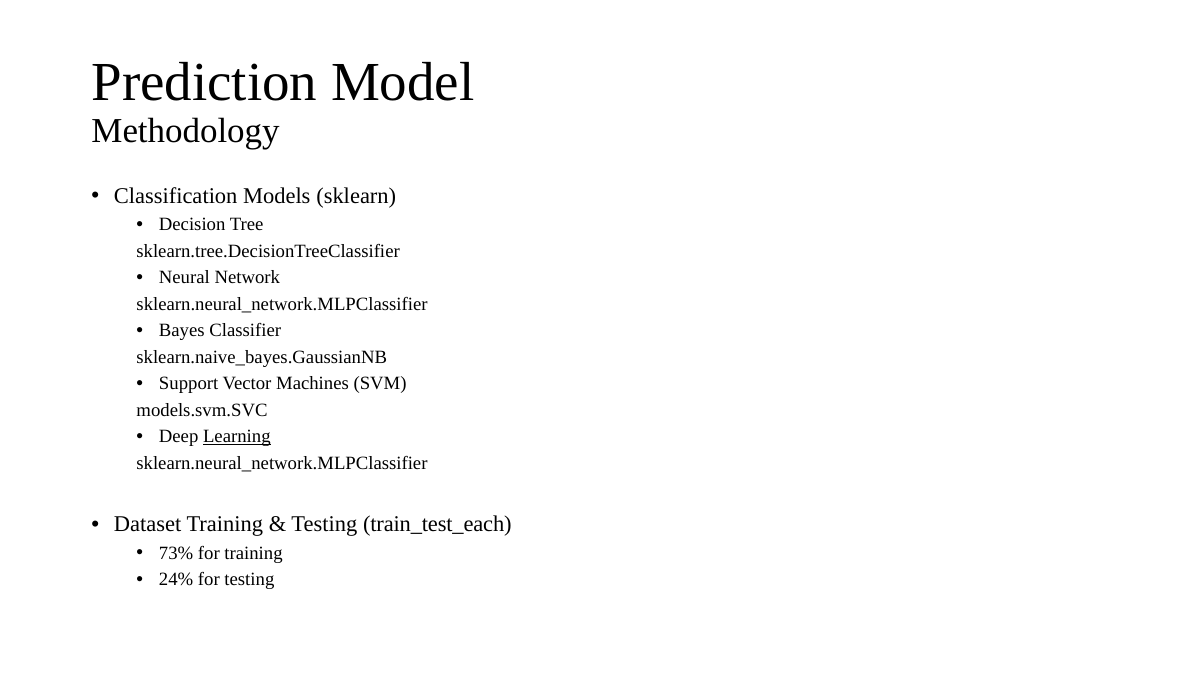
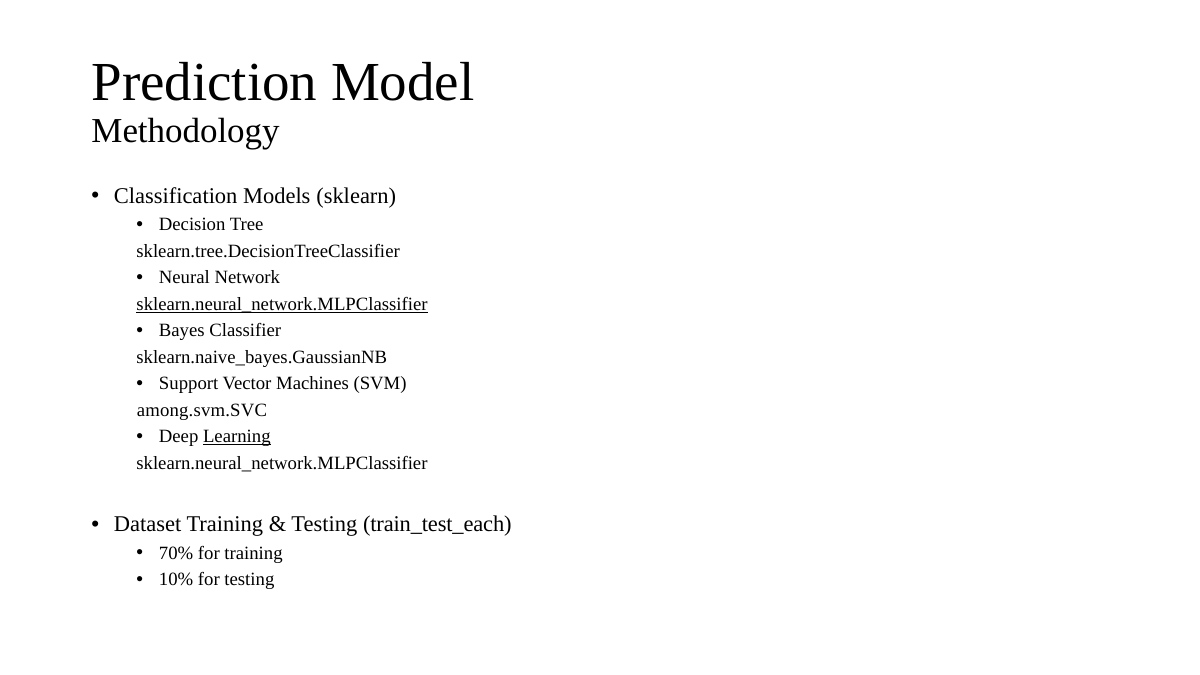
sklearn.neural_network.MLPClassifier underline: none -> present (282, 304)
models.svm.SVC: models.svm.SVC -> among.svm.SVC (202, 410)
73%: 73% -> 70% (176, 553)
24%: 24% -> 10% (176, 580)
